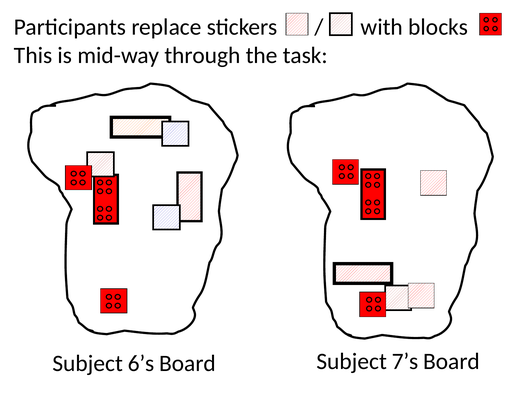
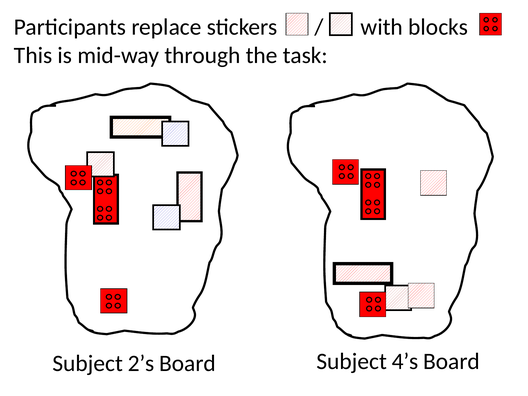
6’s: 6’s -> 2’s (141, 363)
7’s: 7’s -> 4’s (405, 362)
